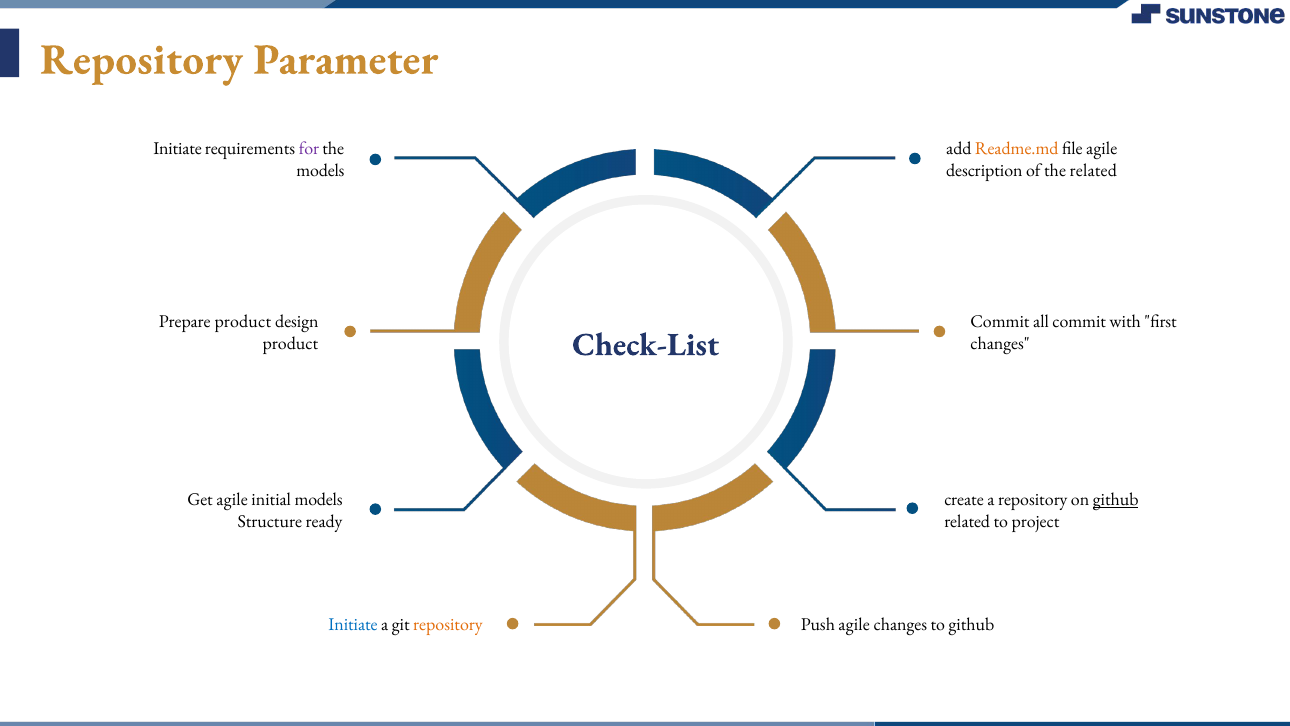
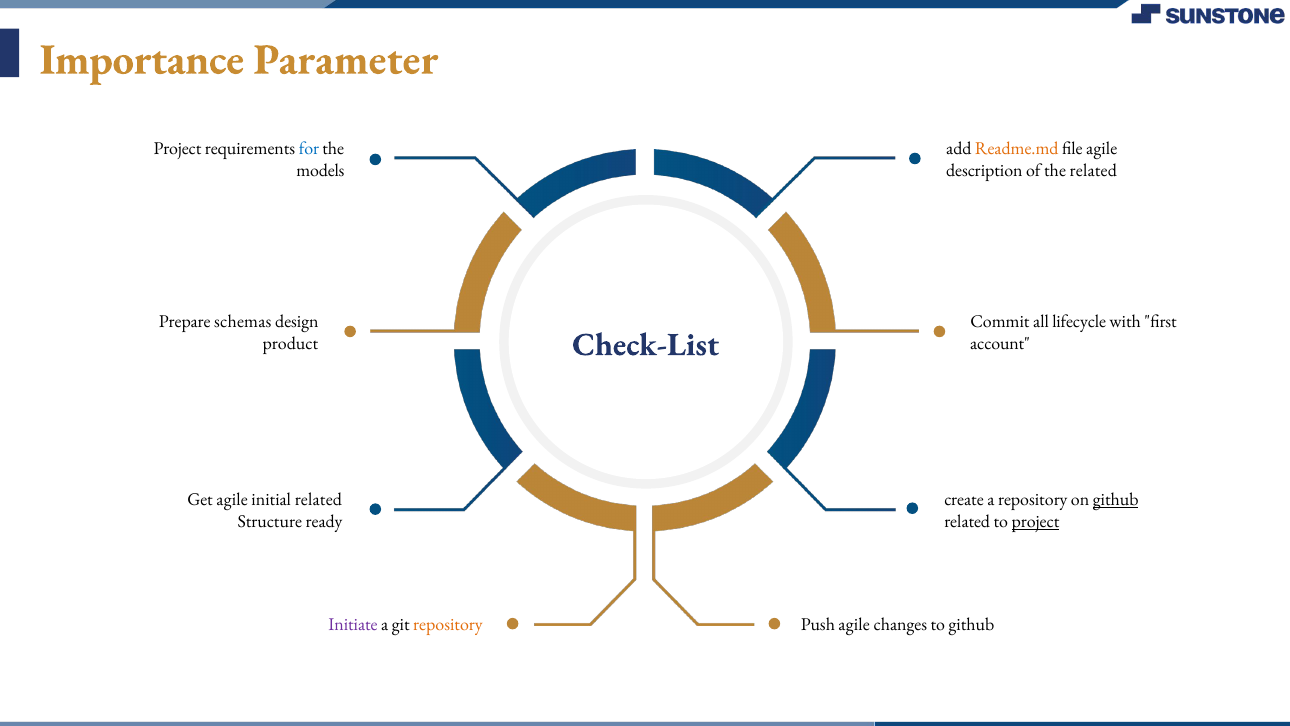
Repository: Repository -> Importance (142, 59)
Initiate: Initiate -> Project (178, 149)
for colour: purple -> blue (309, 149)
Prepare product: product -> schemas (243, 322)
all commit: commit -> lifecycle (1079, 322)
changes: changes -> account (1000, 343)
initial models: models -> related (318, 500)
project underline: none -> present (1036, 521)
Initiate colour: blue -> purple (353, 625)
